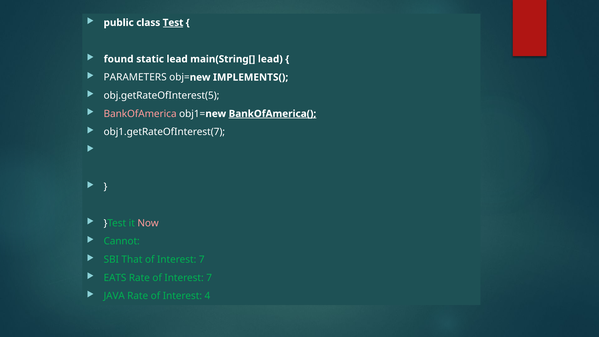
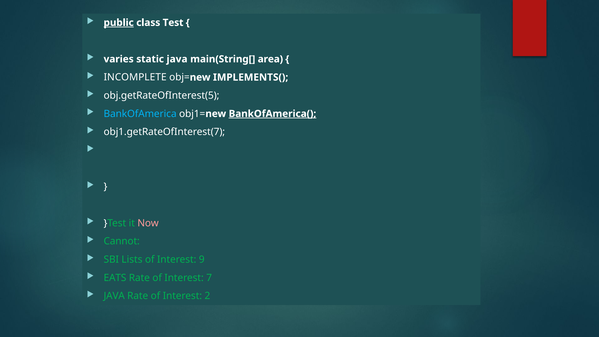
public underline: none -> present (119, 23)
Test underline: present -> none (173, 23)
found: found -> varies (119, 59)
static lead: lead -> java (177, 59)
main(String[ lead: lead -> area (270, 59)
PARAMETERS: PARAMETERS -> INCOMPLETE (135, 77)
BankOfAmerica colour: pink -> light blue (140, 114)
That: That -> Lists (132, 259)
7: 7 -> 9 (202, 259)
4: 4 -> 2 (207, 296)
